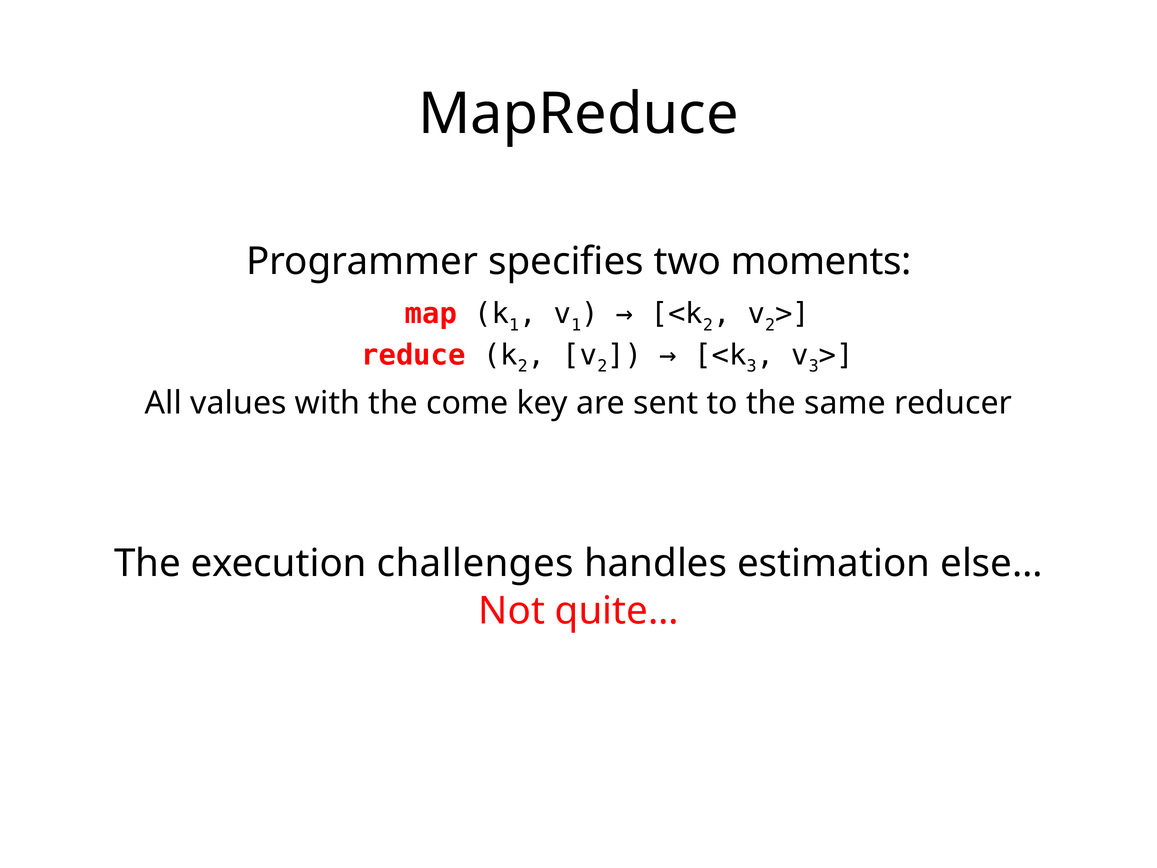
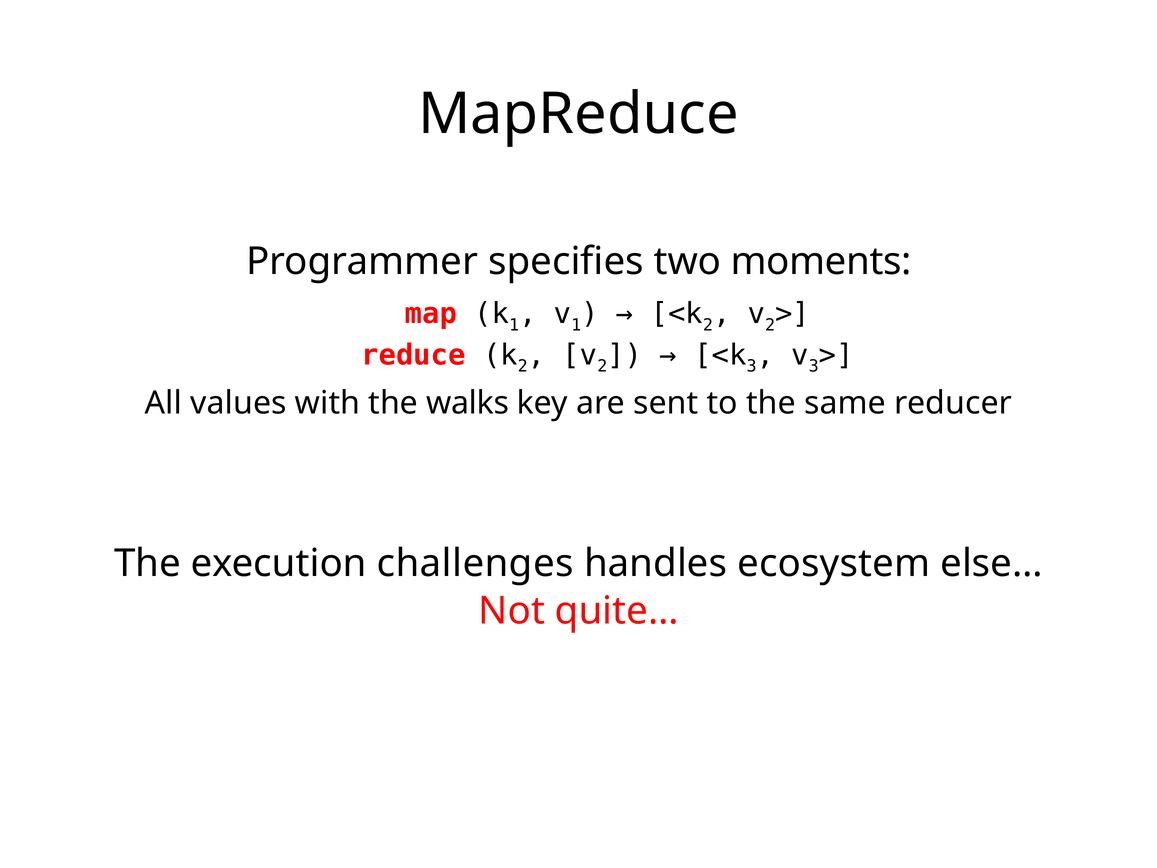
come: come -> walks (468, 403)
estimation: estimation -> ecosystem (834, 563)
